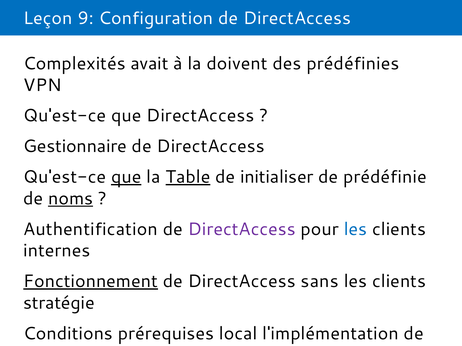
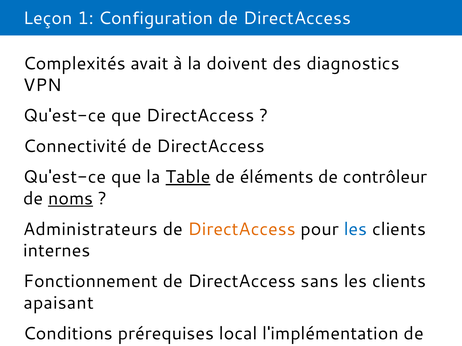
9: 9 -> 1 (86, 18)
prédéfinies: prédéfinies -> diagnostics (353, 64)
Gestionnaire: Gestionnaire -> Connectivité (75, 147)
que underline: present -> none (126, 177)
initialiser: initialiser -> éléments (277, 177)
prédéfinie: prédéfinie -> contrôleur (385, 177)
Authentification: Authentification -> Administrateurs (90, 229)
DirectAccess colour: purple -> orange (242, 229)
Fonctionnement underline: present -> none (91, 282)
stratégie: stratégie -> apaisant (59, 303)
